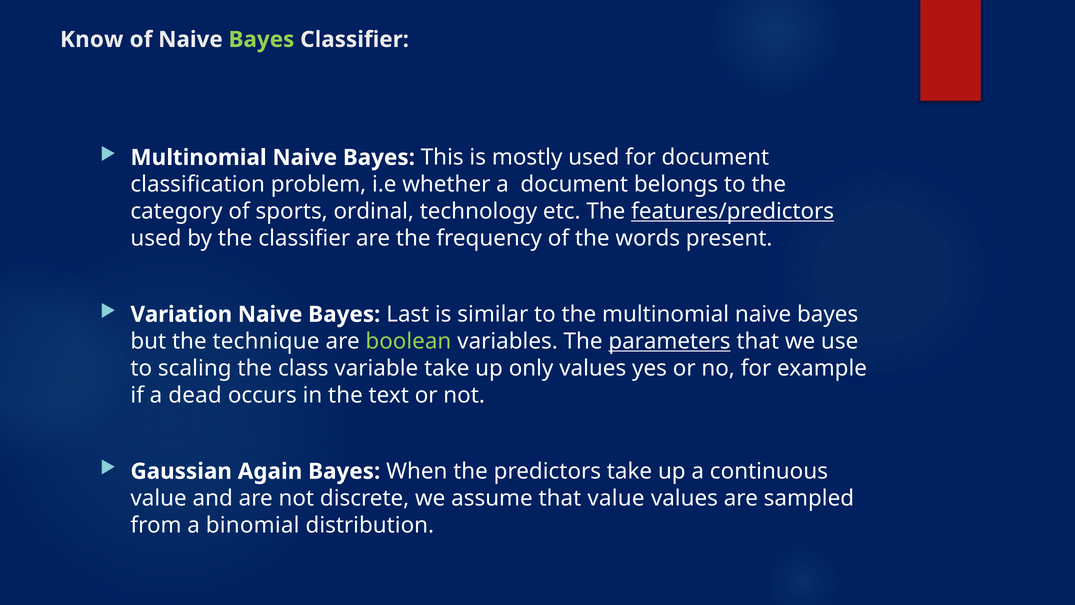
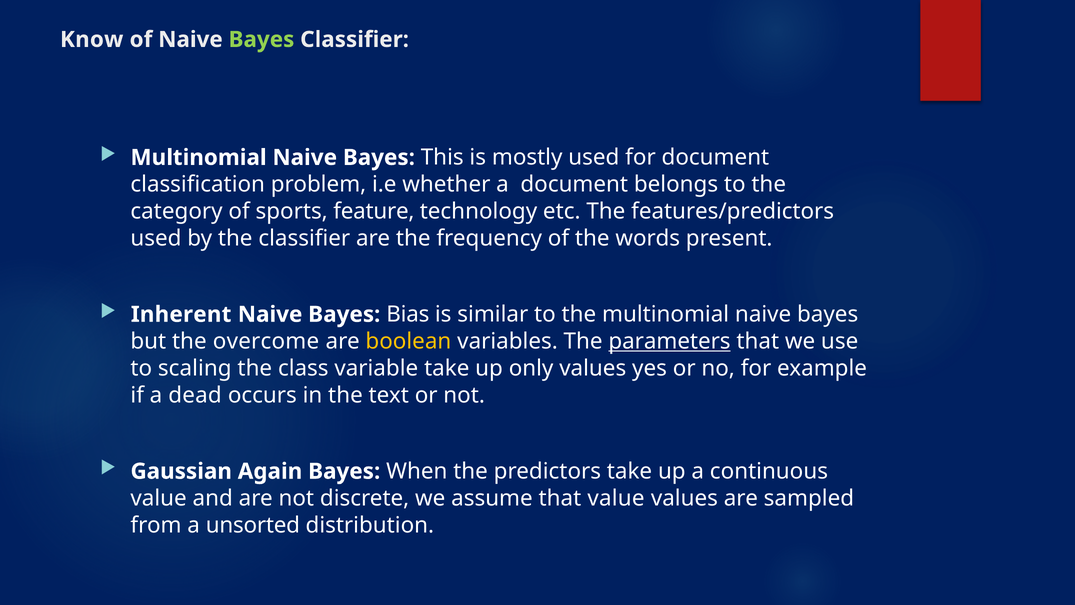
ordinal: ordinal -> feature (374, 211)
features/predictors underline: present -> none (733, 211)
Variation: Variation -> Inherent (181, 314)
Last: Last -> Bias (408, 314)
technique: technique -> overcome (266, 341)
boolean colour: light green -> yellow (408, 341)
binomial: binomial -> unsorted (253, 525)
